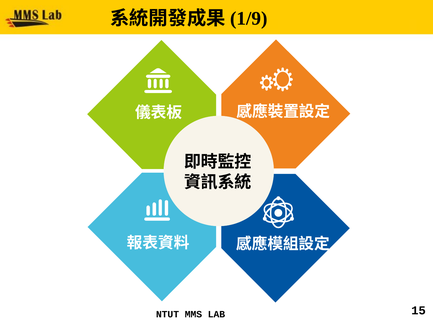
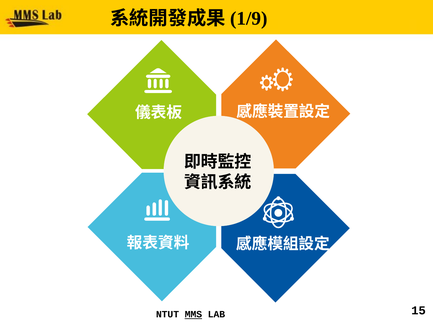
MMS underline: none -> present (193, 314)
